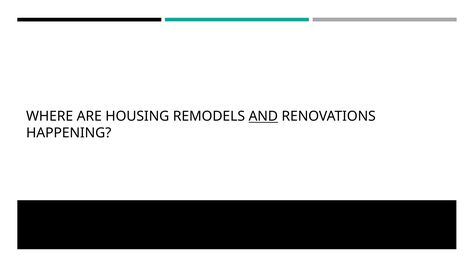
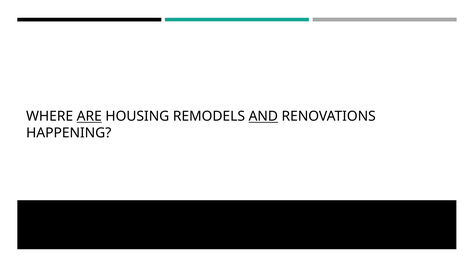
ARE underline: none -> present (89, 116)
